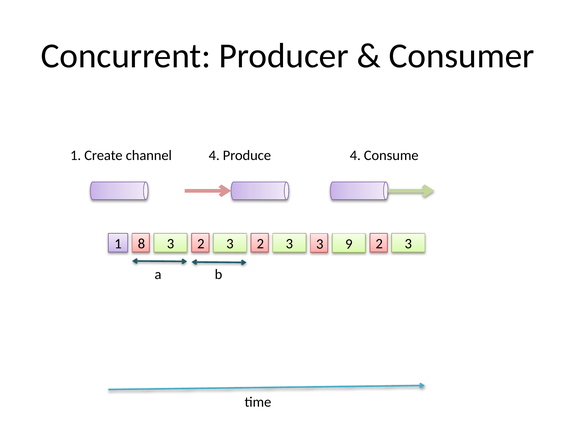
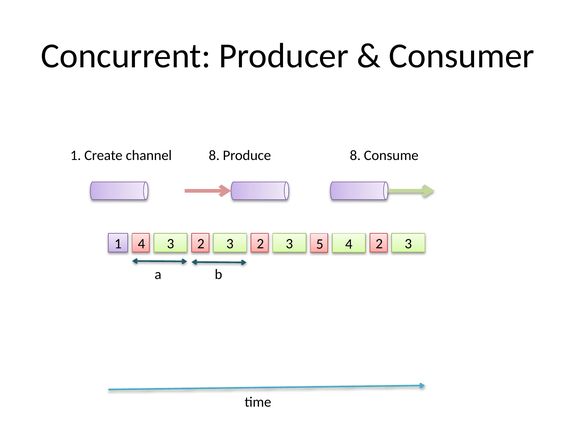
channel 4: 4 -> 8 (214, 155)
Produce 4: 4 -> 8 (355, 155)
1 8: 8 -> 4 (141, 244)
2 3: 3 -> 5 (320, 244)
3 9: 9 -> 4 (349, 244)
